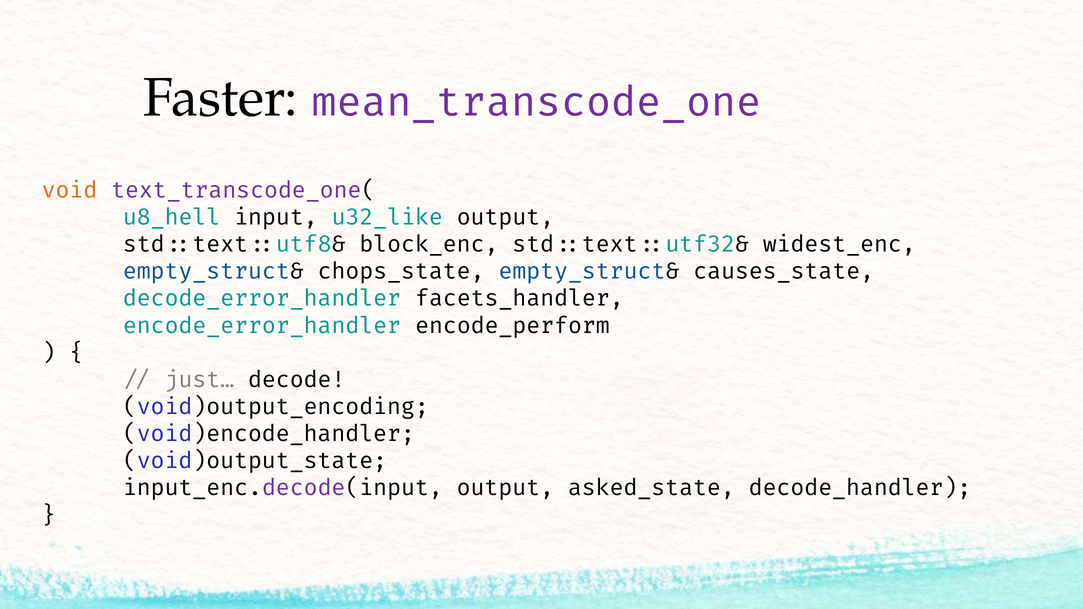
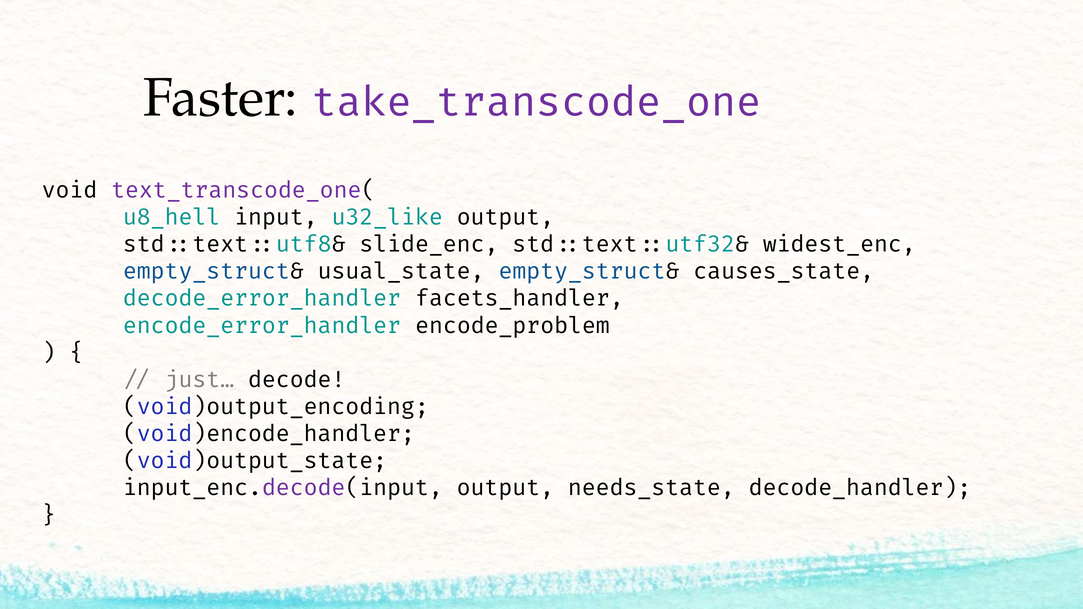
mean_transcode_one: mean_transcode_one -> take_transcode_one (536, 102)
void colour: orange -> black (69, 190)
block_enc: block_enc -> slide_enc (429, 244)
chops_state: chops_state -> usual_state (401, 272)
encode_perform: encode_perform -> encode_problem (512, 326)
asked_state: asked_state -> needs_state (651, 488)
